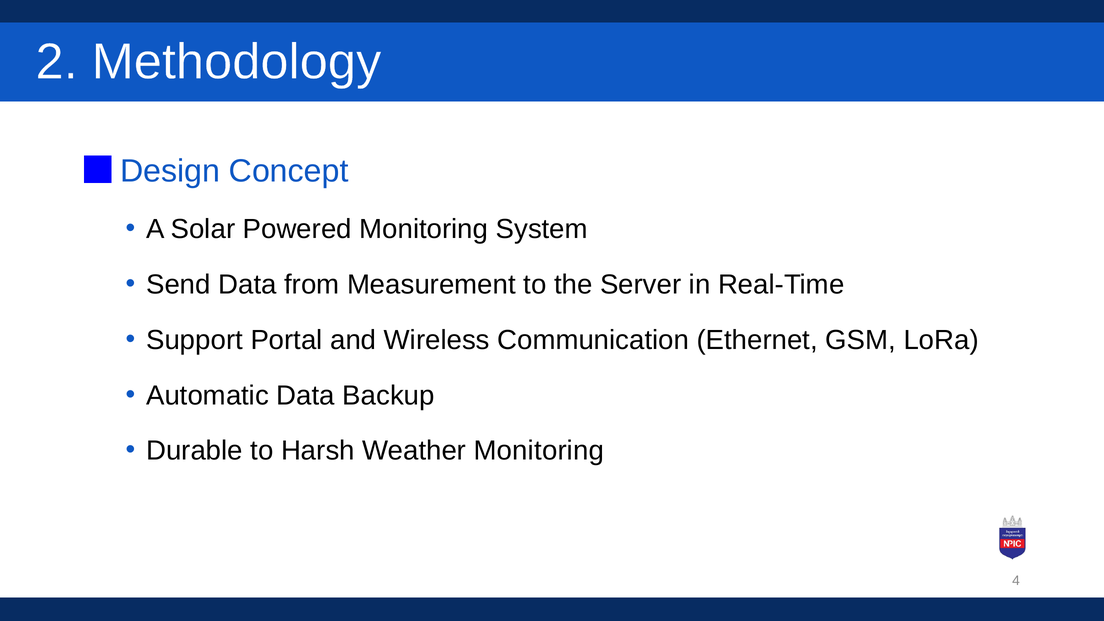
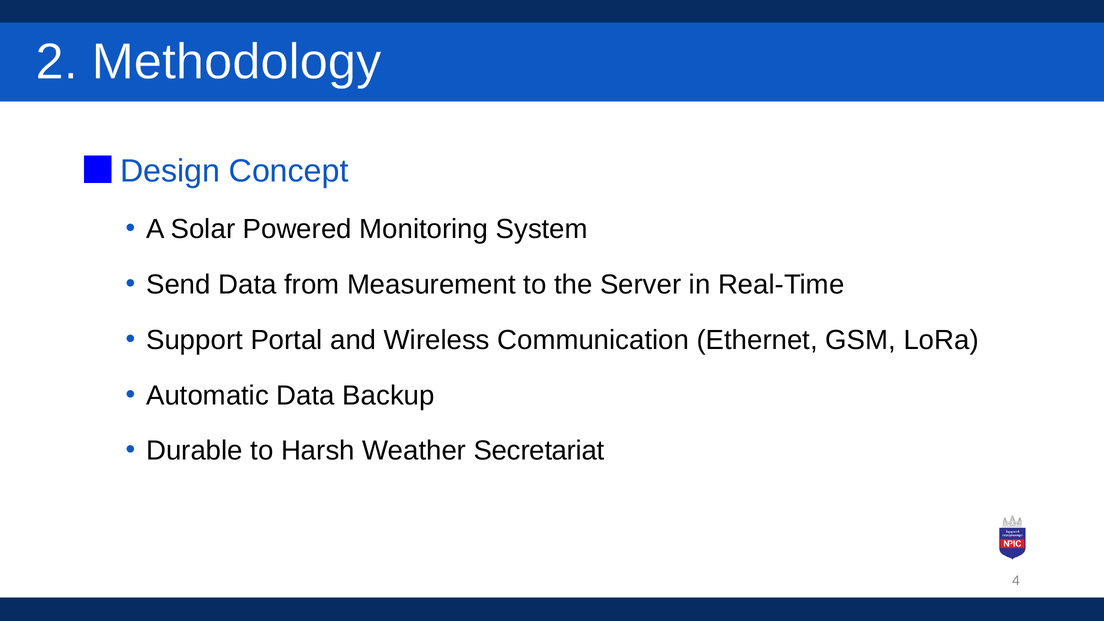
Weather Monitoring: Monitoring -> Secretariat (539, 451)
